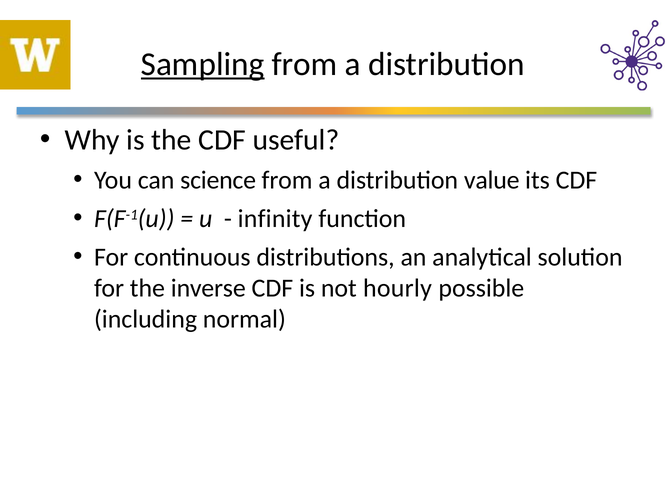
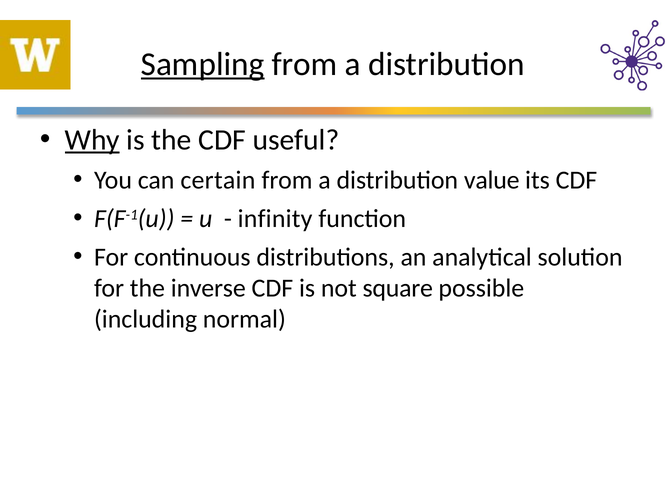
Why underline: none -> present (92, 140)
science: science -> certain (218, 180)
hourly: hourly -> square (398, 288)
